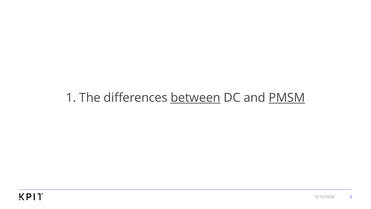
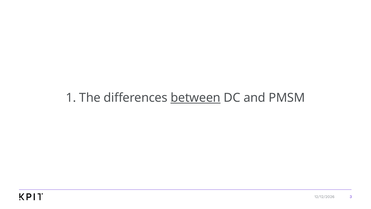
PMSM underline: present -> none (287, 98)
